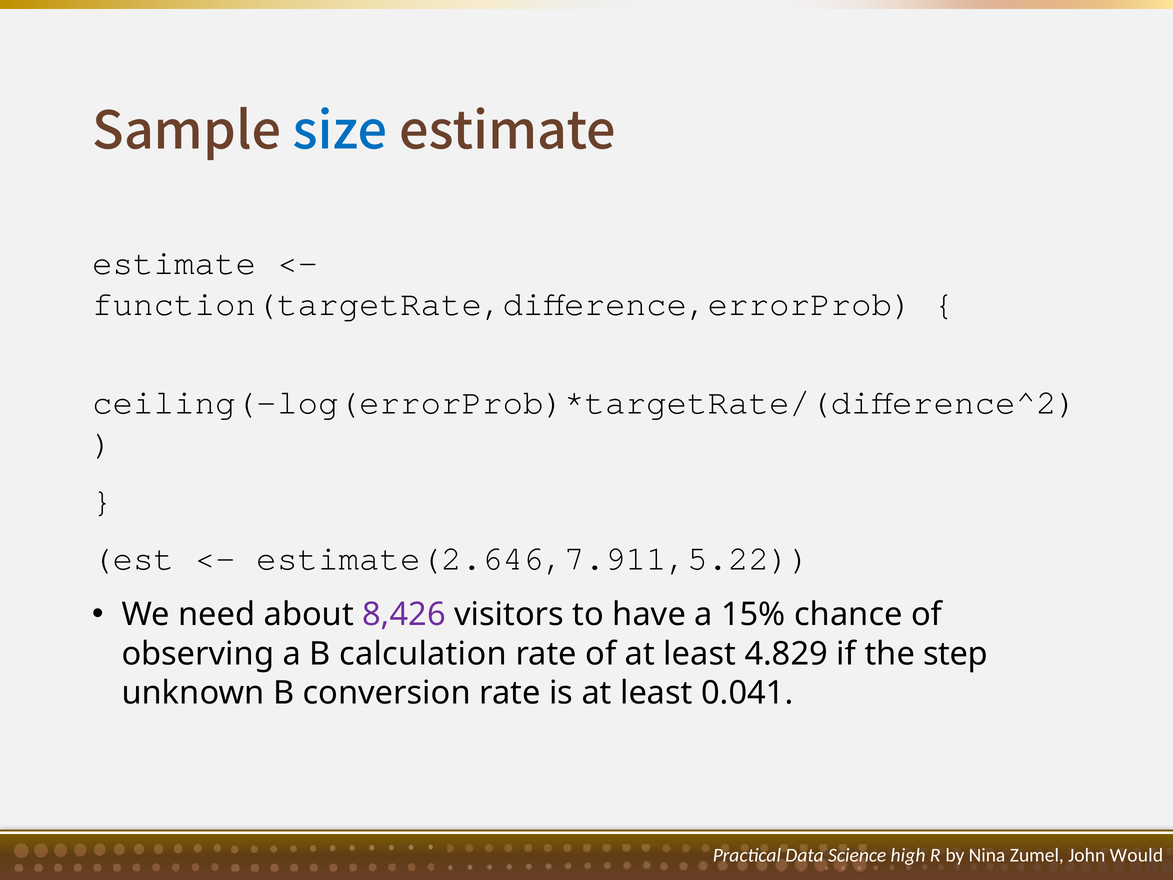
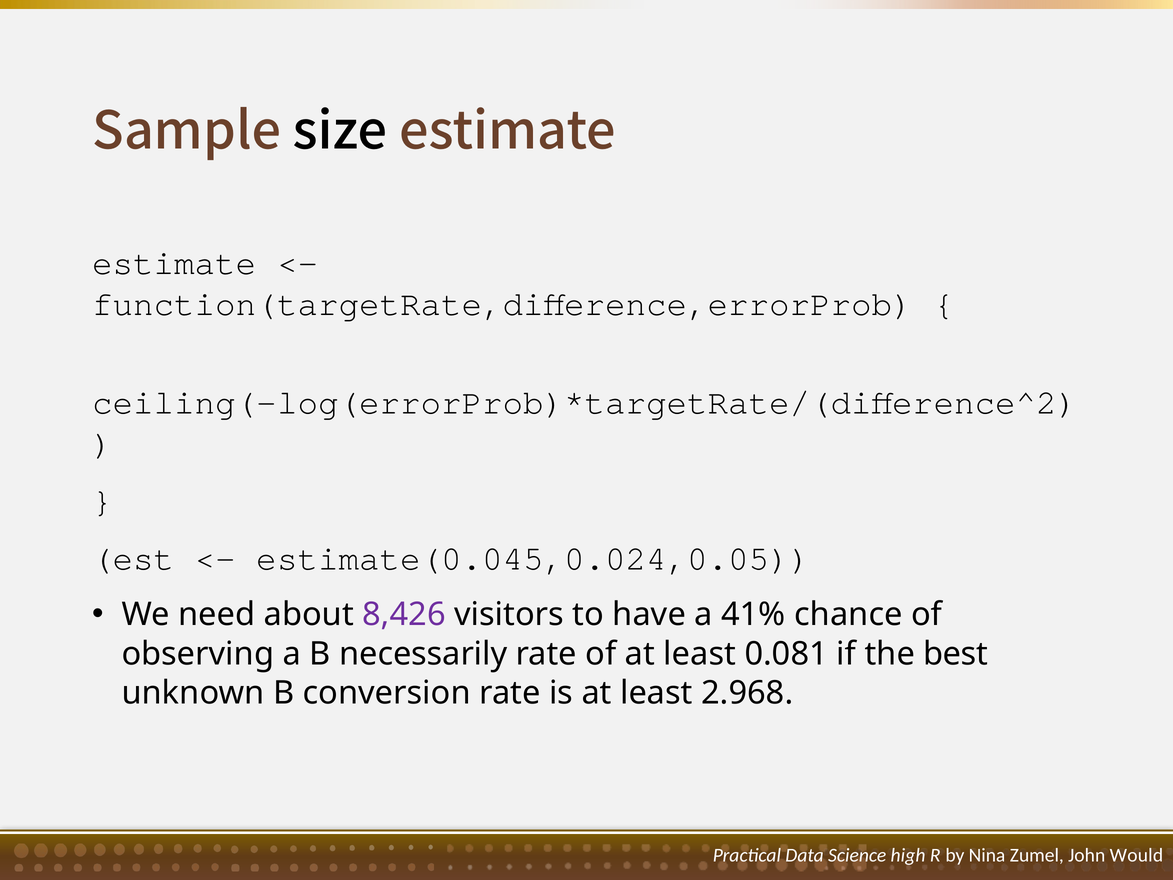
size colour: blue -> black (340, 131)
estimate(2.646,7.911,5.22: estimate(2.646,7.911,5.22 -> estimate(0.045,0.024,0.05 (533, 558)
15%: 15% -> 41% (753, 615)
calculation: calculation -> necessarily (423, 654)
4.829: 4.829 -> 0.081 (786, 654)
step: step -> best (956, 654)
0.041: 0.041 -> 2.968 (747, 693)
